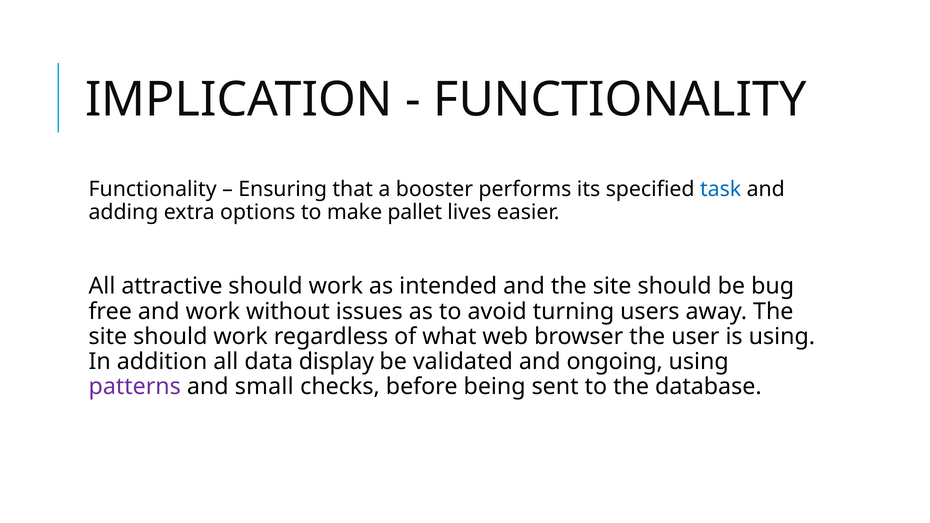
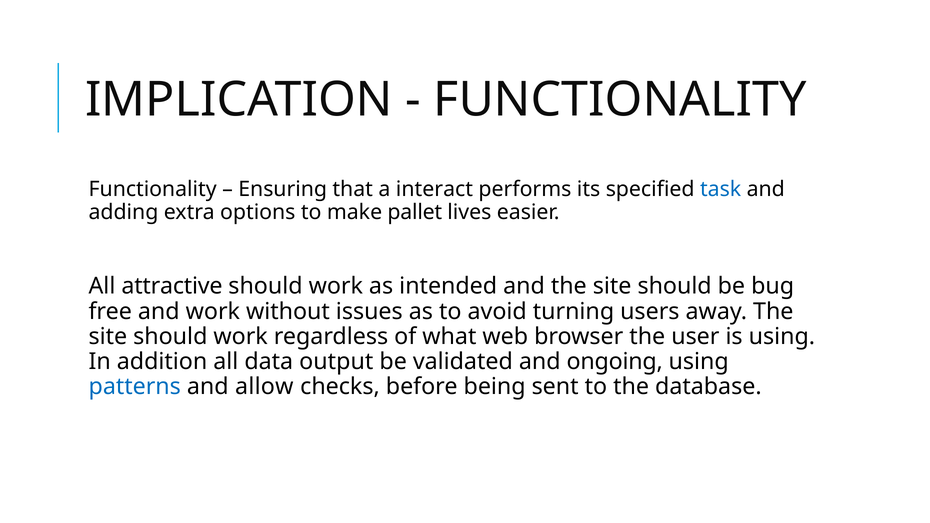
booster: booster -> interact (434, 189)
display: display -> output (336, 362)
patterns colour: purple -> blue (135, 387)
small: small -> allow (264, 387)
